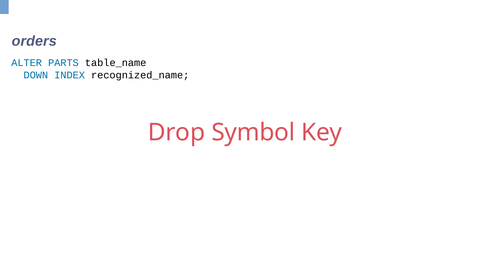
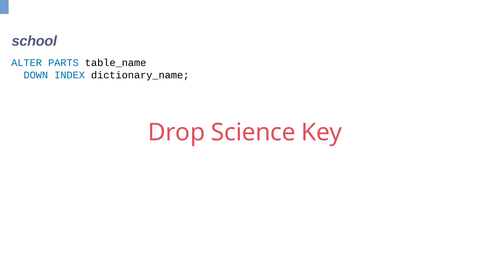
orders: orders -> school (34, 41)
recognized_name: recognized_name -> dictionary_name (140, 75)
Symbol: Symbol -> Science (253, 133)
